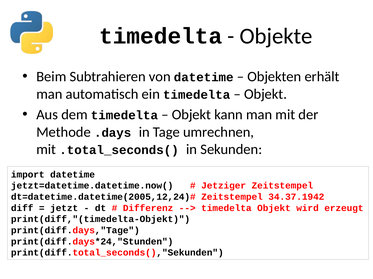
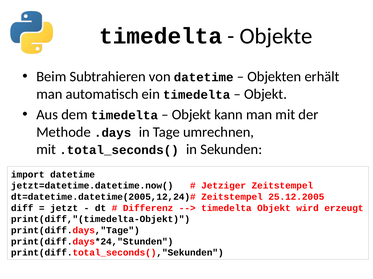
34.37.1942: 34.37.1942 -> 25.12.2005 (296, 197)
